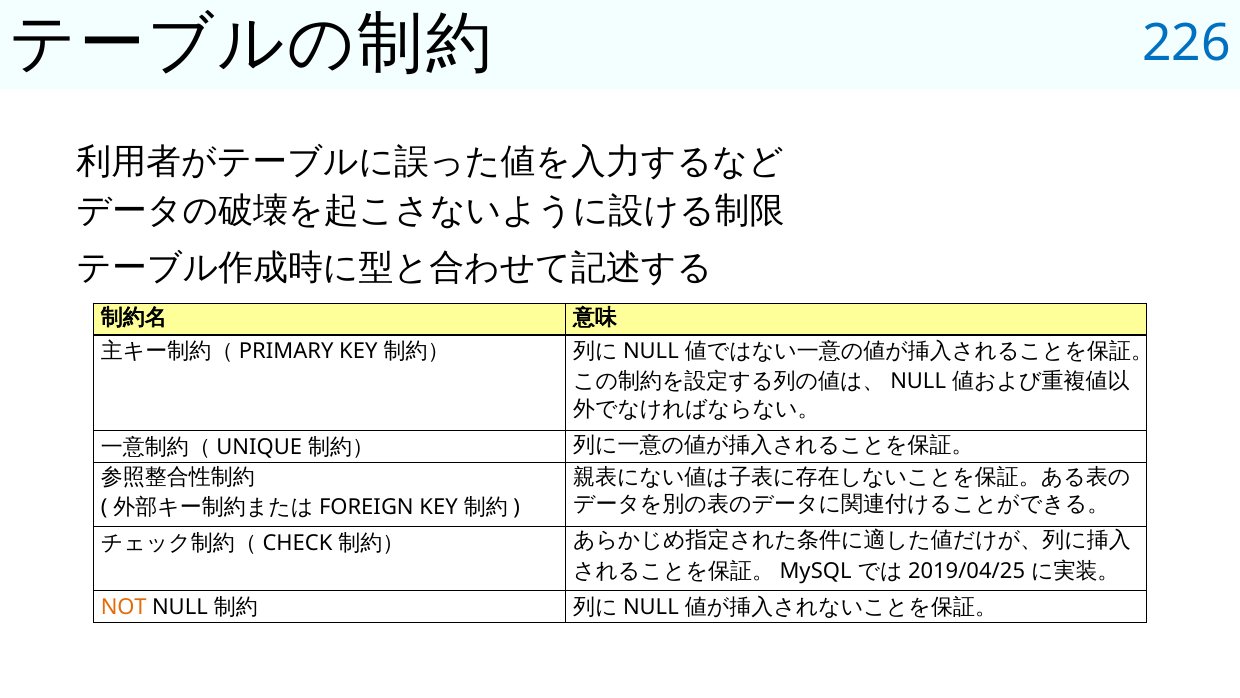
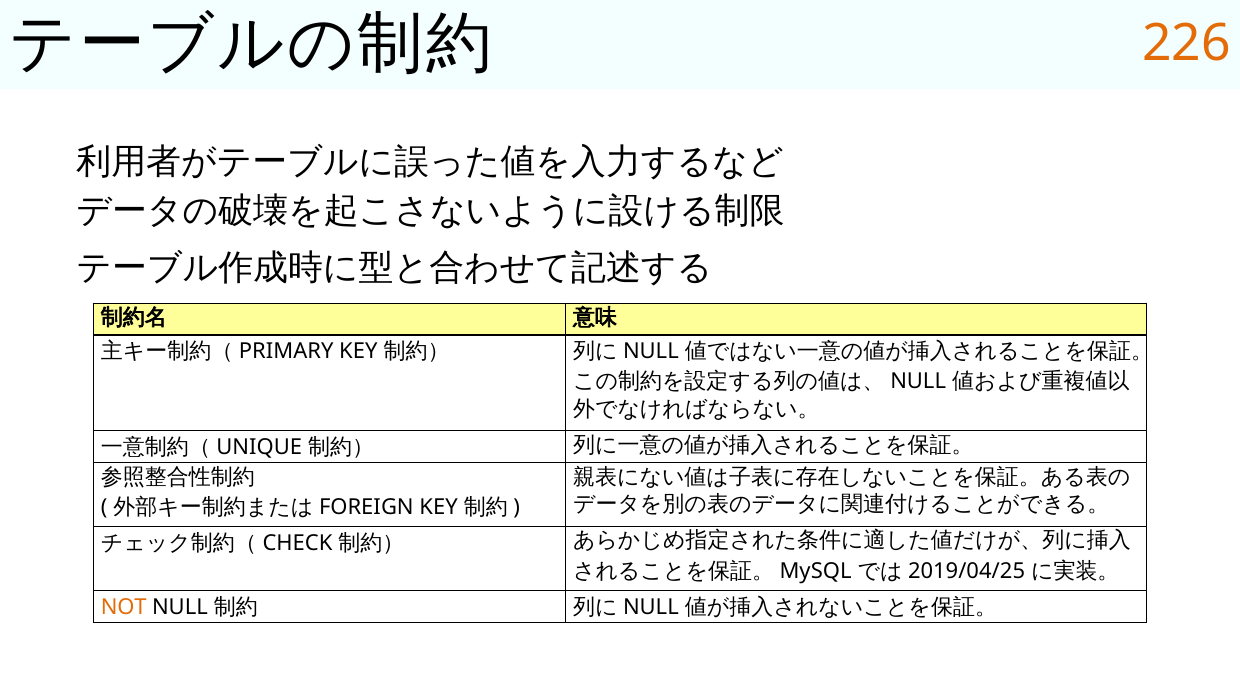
226 colour: blue -> orange (1186, 44)
